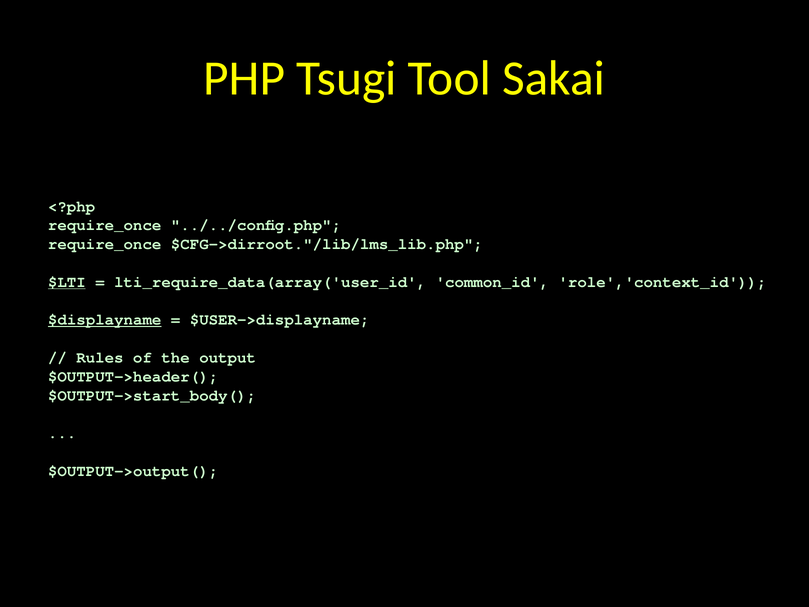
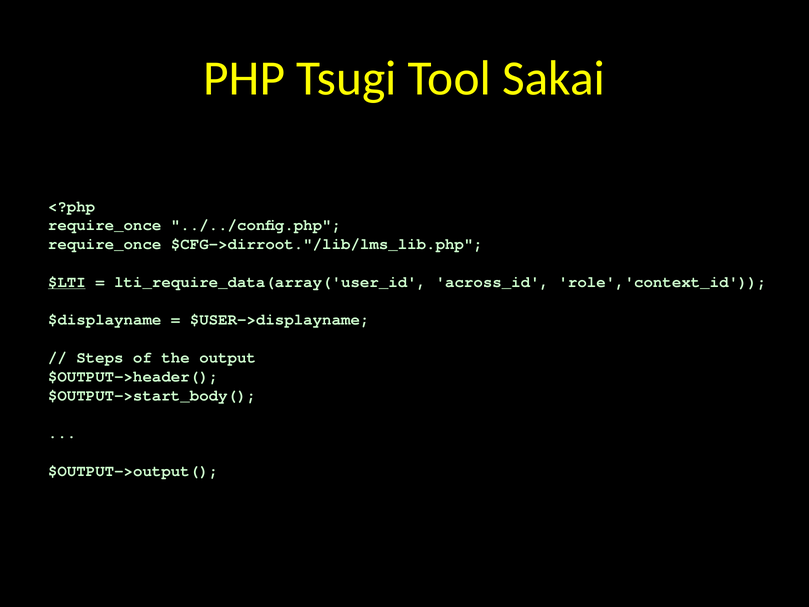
common_id: common_id -> across_id (492, 282)
$displayname underline: present -> none (105, 320)
Rules: Rules -> Steps (100, 357)
